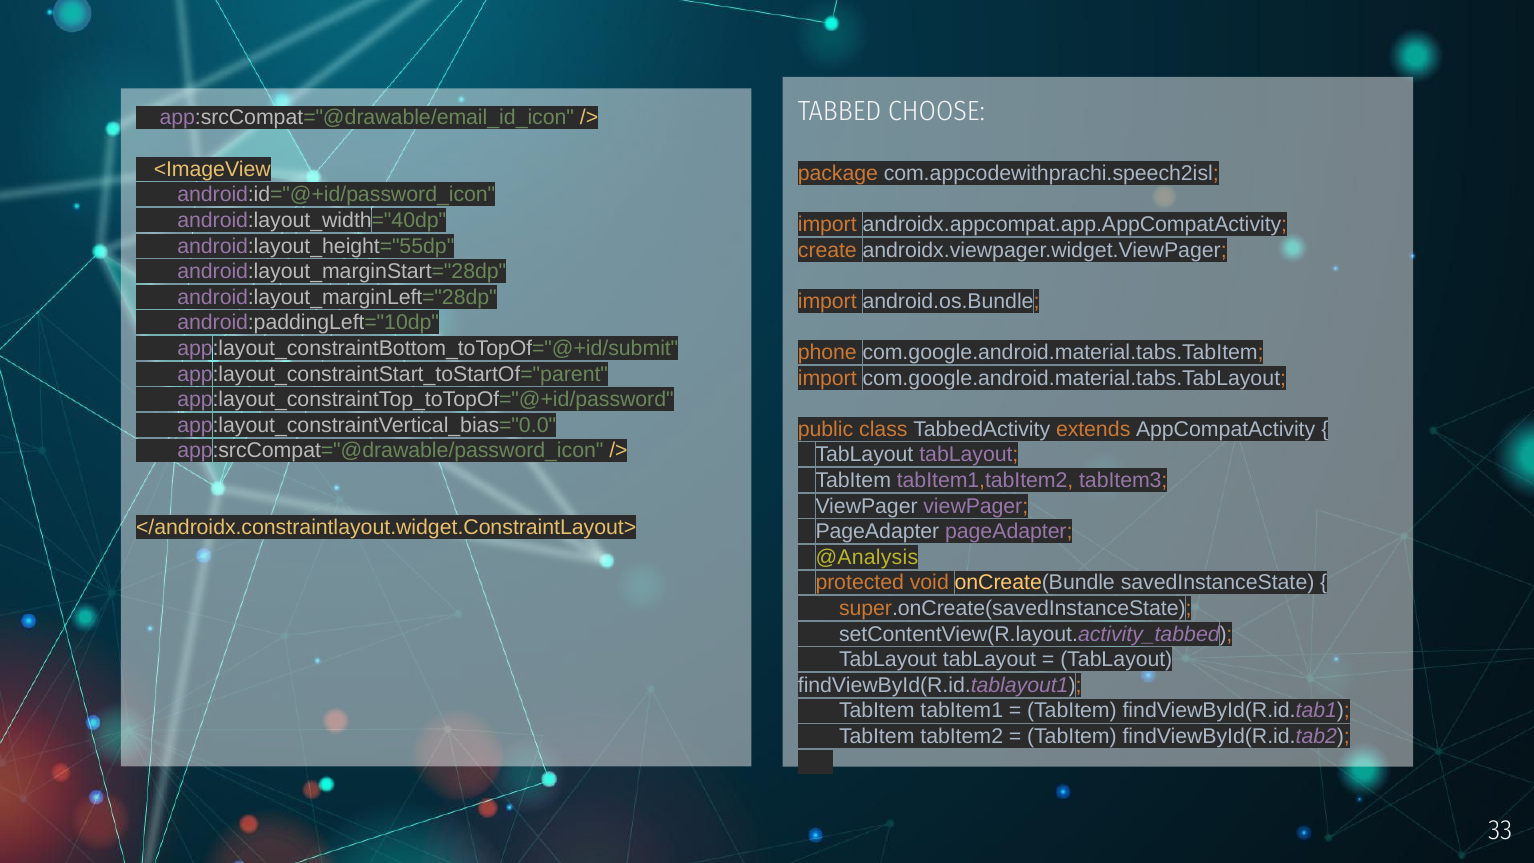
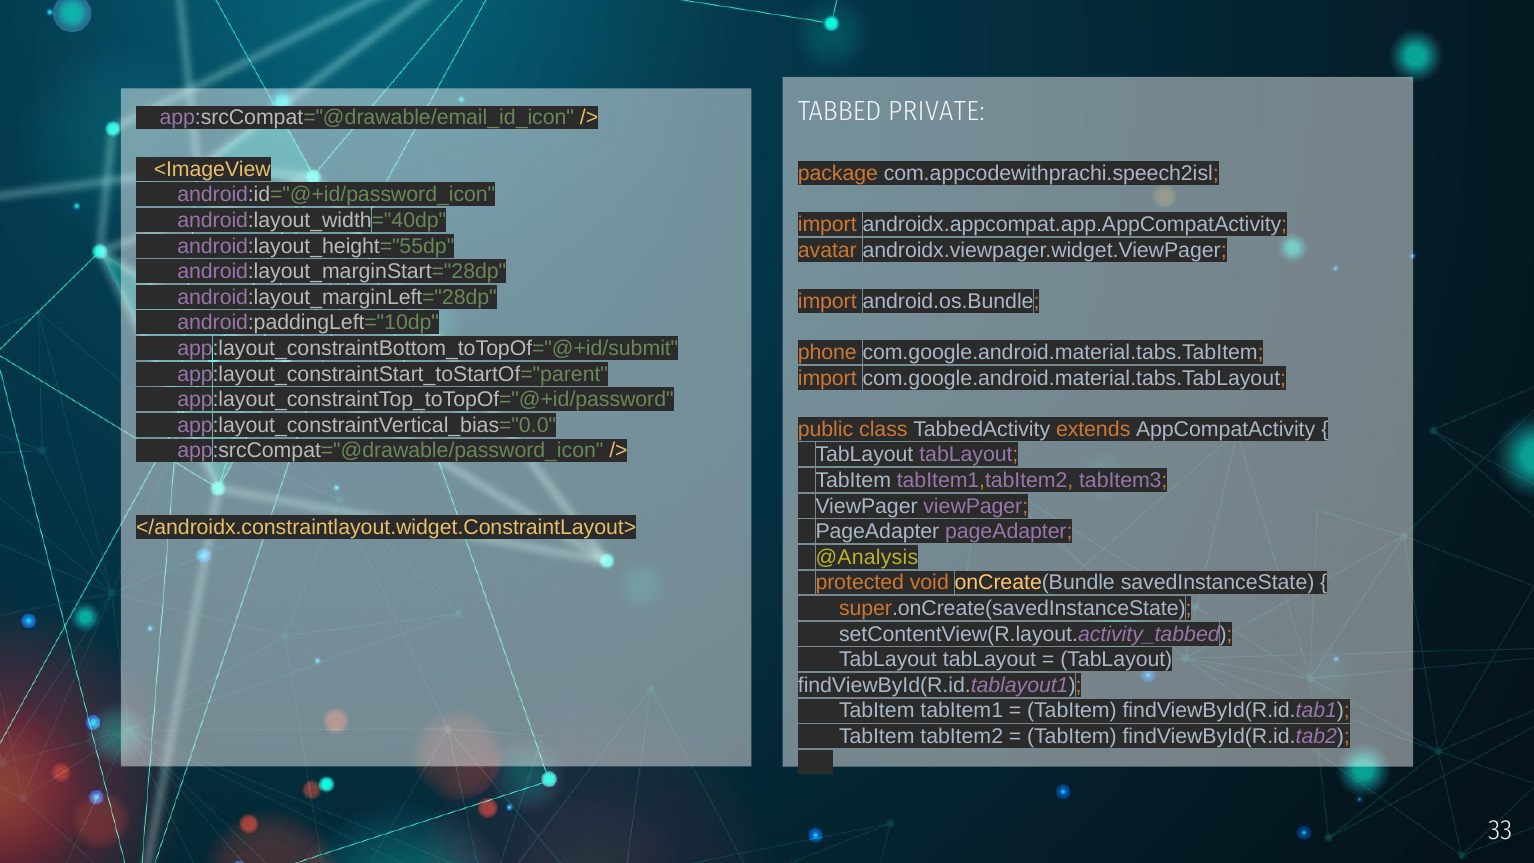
CHOOSE: CHOOSE -> PRIVATE (937, 111)
create: create -> avatar (827, 250)
